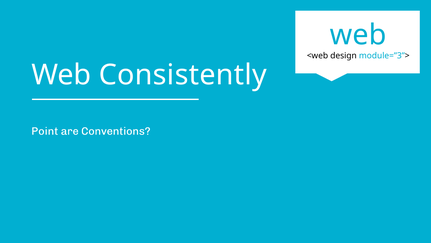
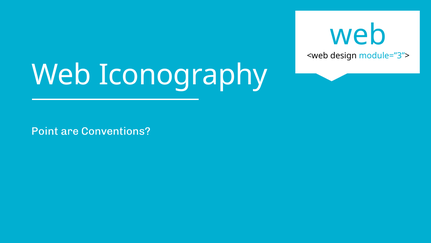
Consistently: Consistently -> Iconography (183, 75)
